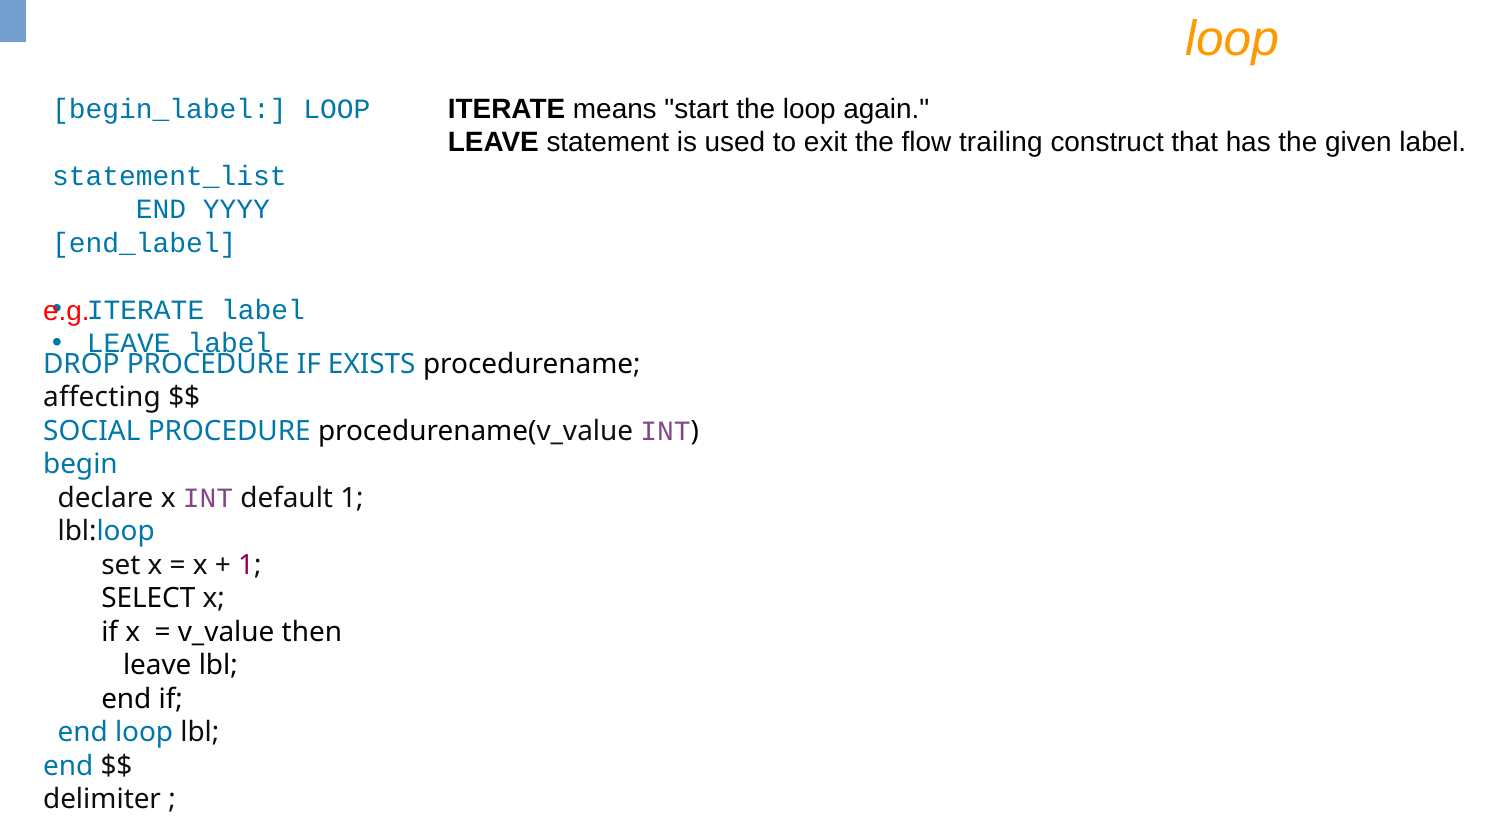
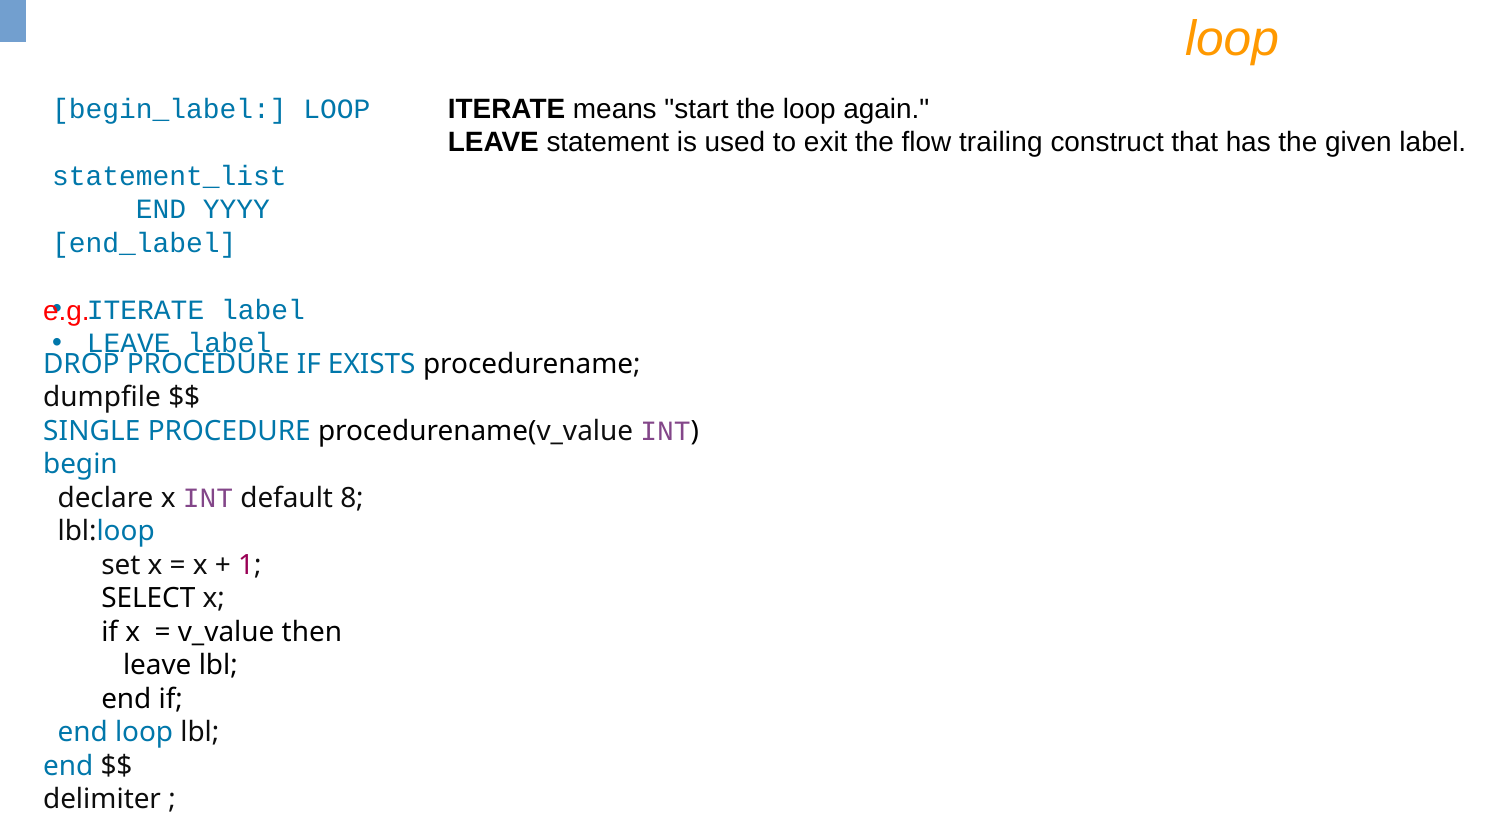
affecting: affecting -> dumpfile (102, 398)
SOCIAL: SOCIAL -> SINGLE (92, 431)
default 1: 1 -> 8 (352, 498)
